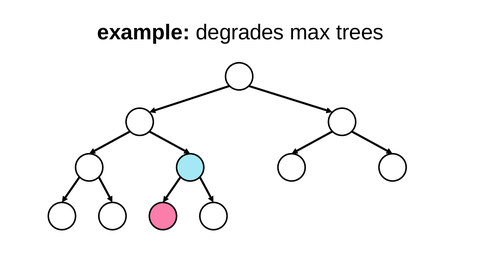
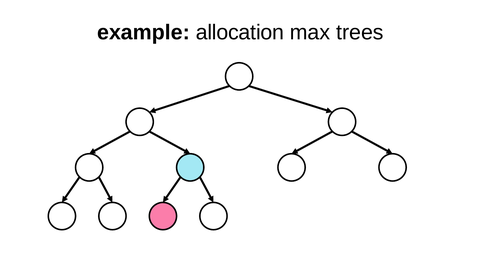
degrades: degrades -> allocation (240, 32)
